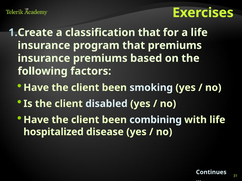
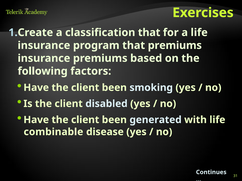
combining: combining -> generated (156, 120)
hospitalized: hospitalized -> combinable (53, 132)
